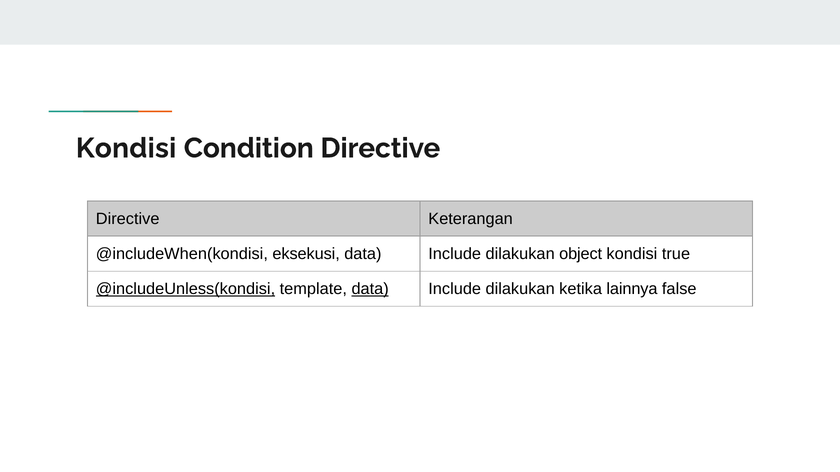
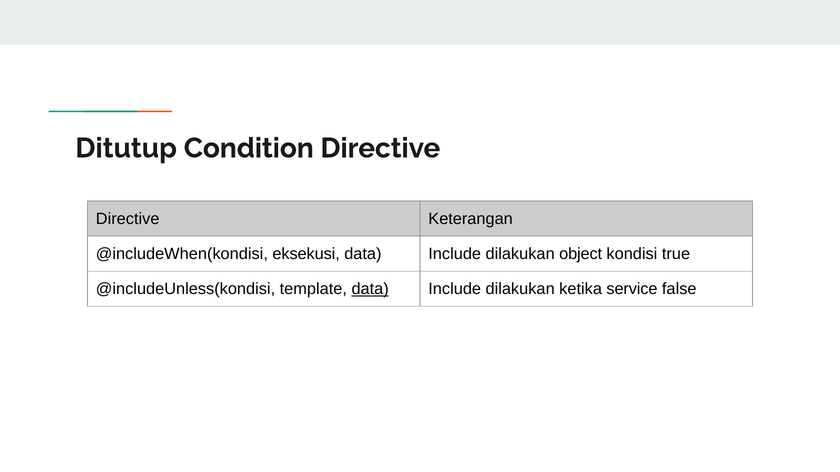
Kondisi: Kondisi -> Ditutup (126, 148)
@includeUnless(kondisi underline: present -> none (186, 289)
lainnya: lainnya -> service (632, 289)
